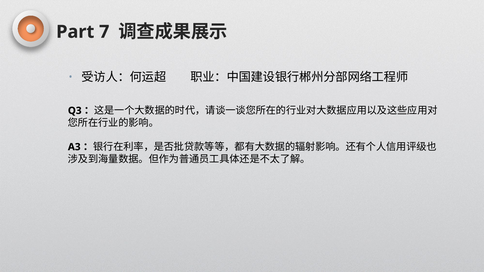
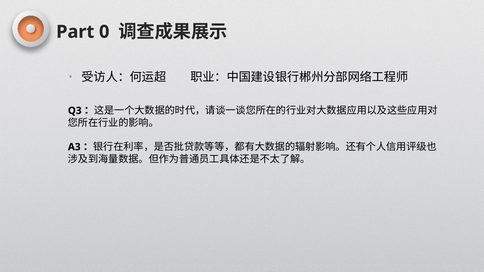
7: 7 -> 0 (104, 32)
